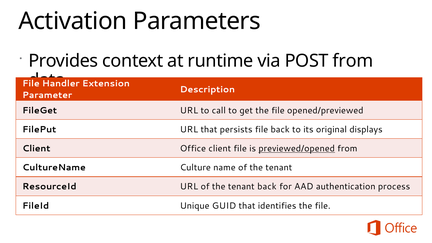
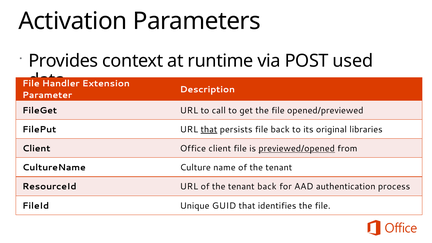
POST from: from -> used (353, 61)
that underline: none -> present (209, 130)
displays: displays -> libraries (366, 130)
